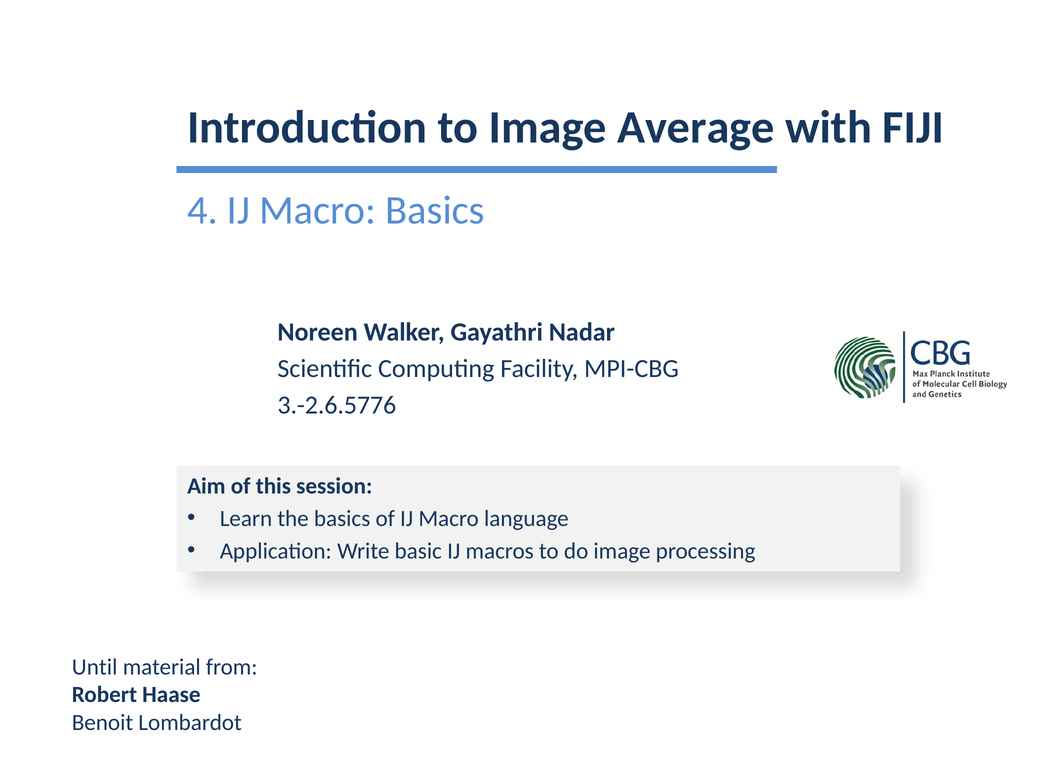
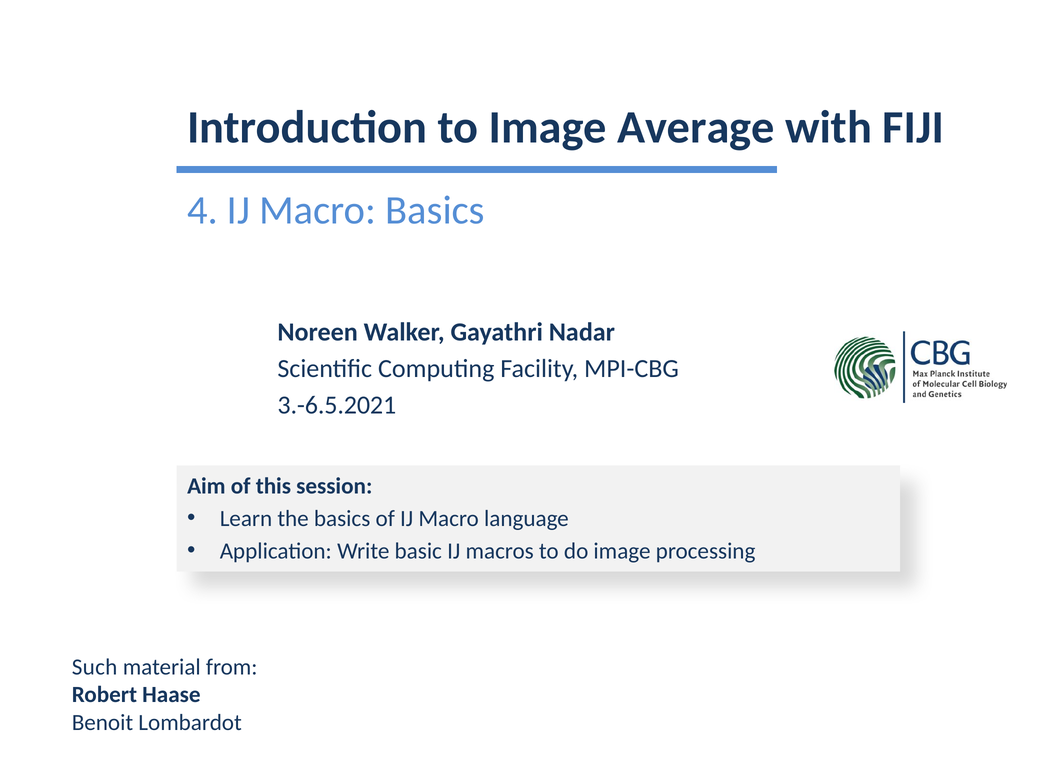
3.-2.6.5776: 3.-2.6.5776 -> 3.-6.5.2021 (337, 405)
Until: Until -> Such (95, 667)
